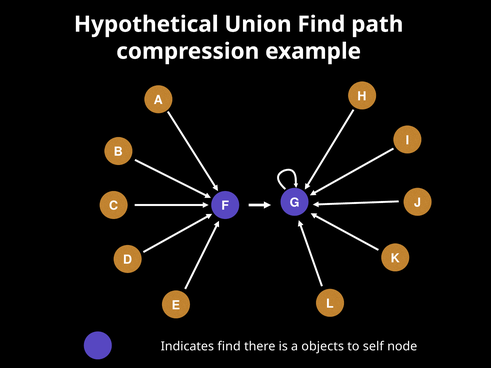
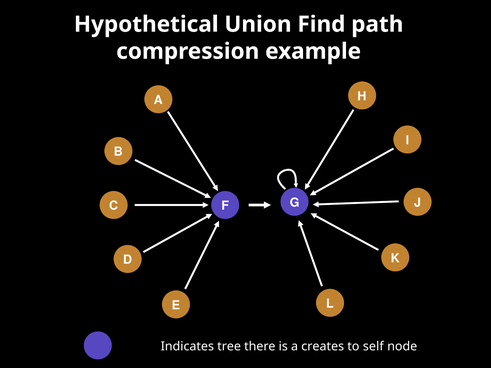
Indicates find: find -> tree (229, 347)
objects: objects -> creates (323, 347)
